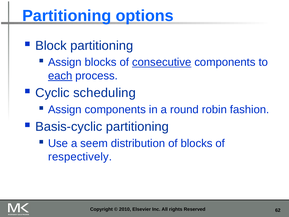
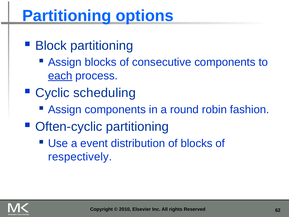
consecutive underline: present -> none (162, 62)
Basis-cyclic: Basis-cyclic -> Often-cyclic (69, 127)
seem: seem -> event (94, 143)
